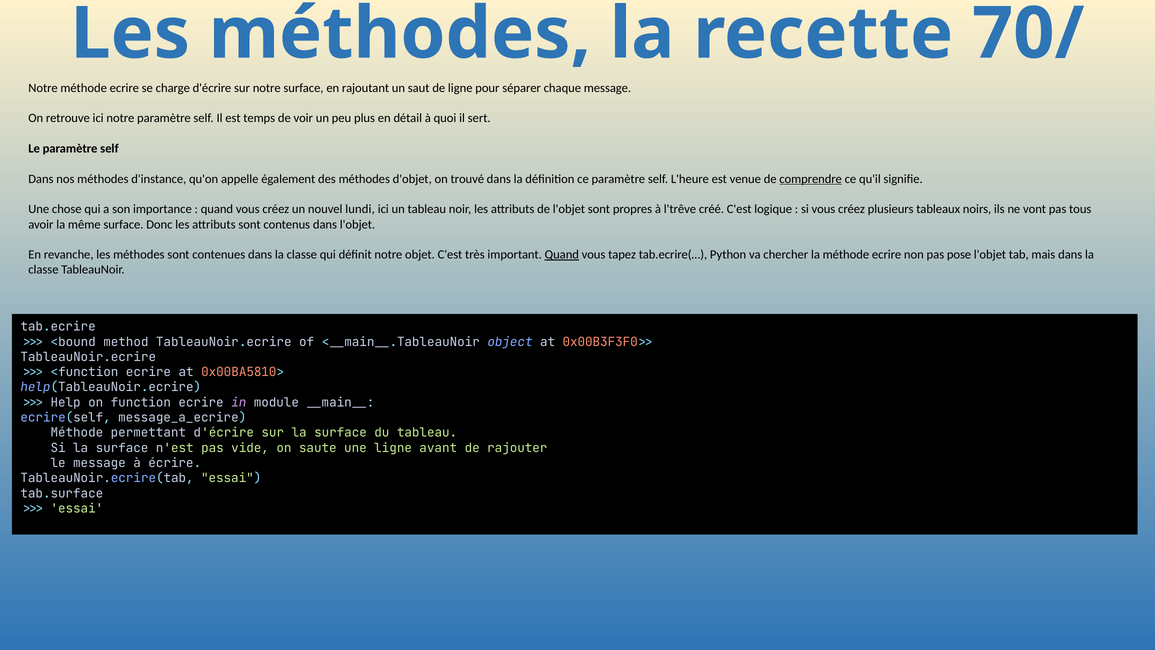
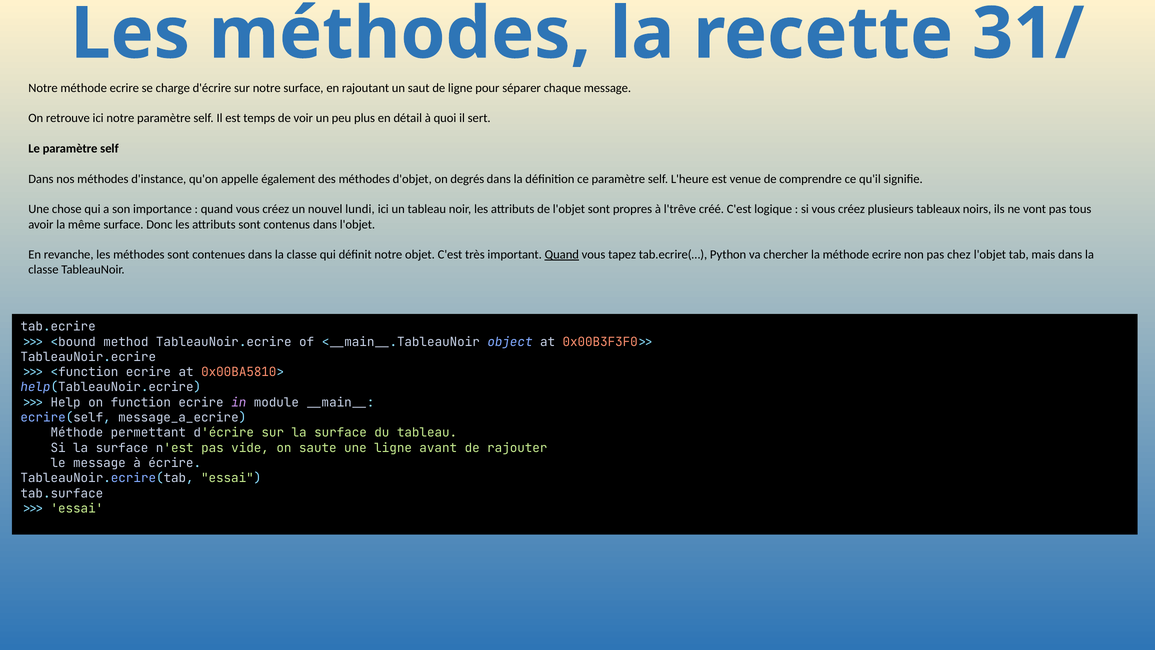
70/: 70/ -> 31/ (1028, 34)
trouvé: trouvé -> degrés (467, 179)
comprendre underline: present -> none (811, 179)
pose: pose -> chez (959, 255)
